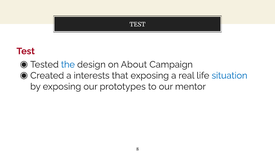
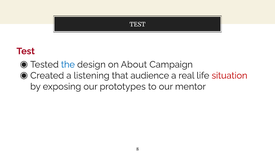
interests: interests -> listening (92, 75)
that exposing: exposing -> audience (150, 75)
situation colour: blue -> red (229, 75)
